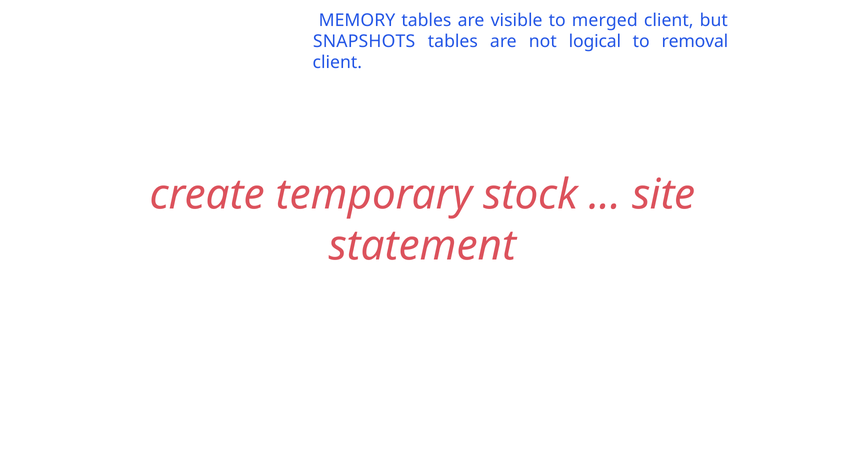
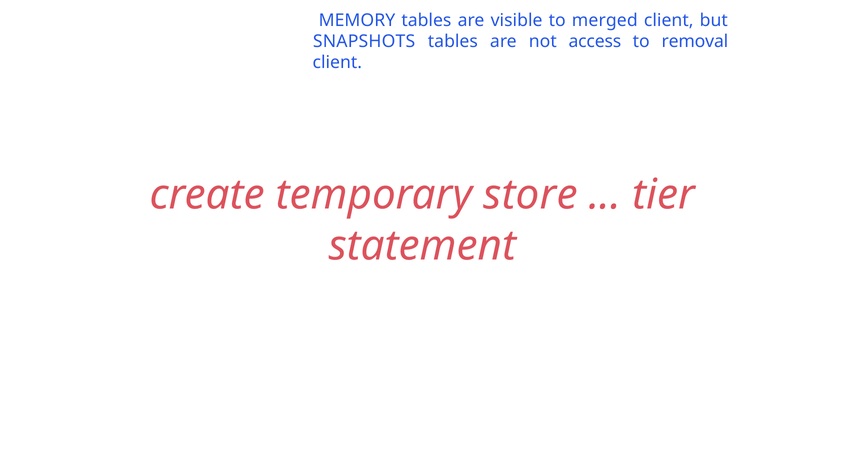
logical: logical -> access (595, 41)
stock: stock -> store (531, 195)
site: site -> tier (663, 195)
